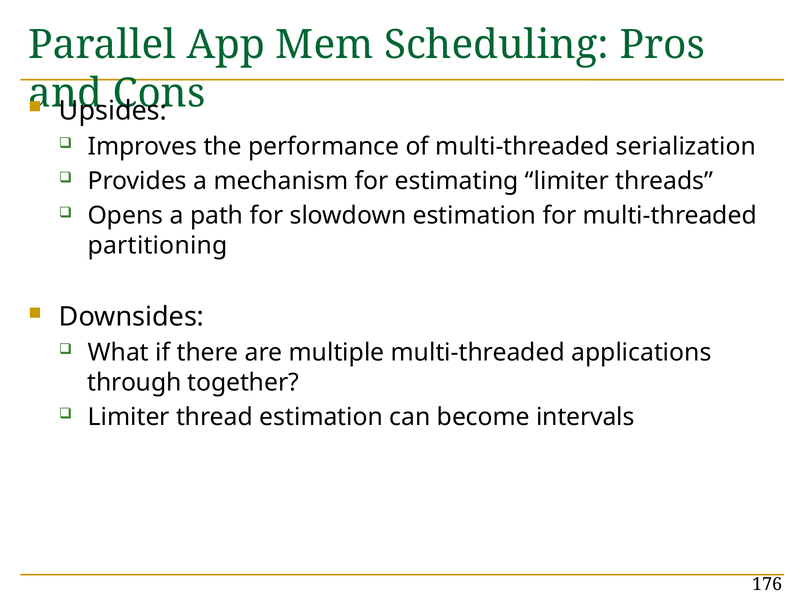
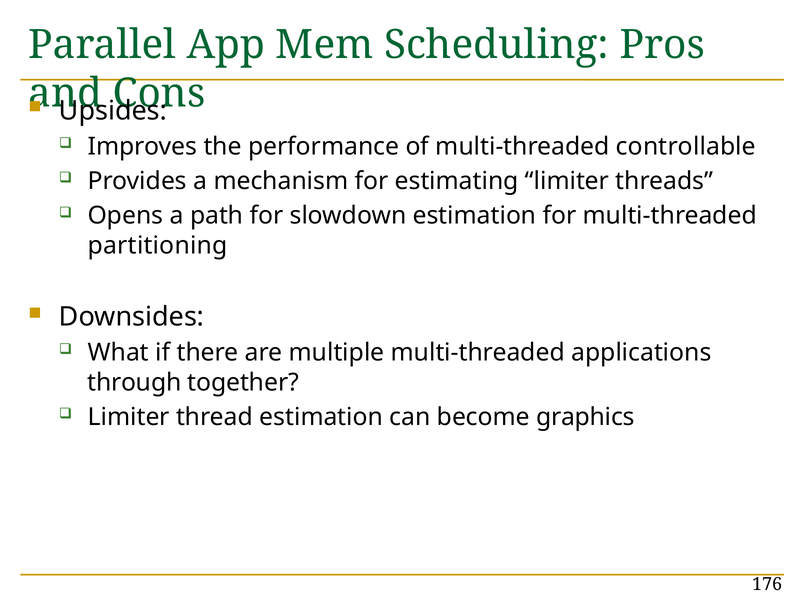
serialization: serialization -> controllable (686, 147)
intervals: intervals -> graphics (585, 417)
